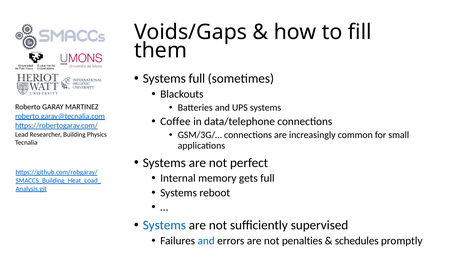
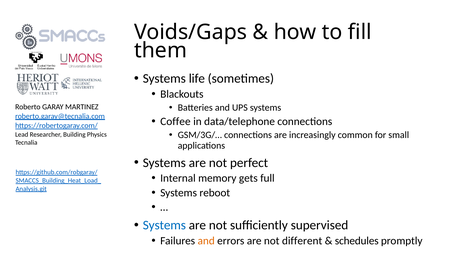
Systems full: full -> life (197, 79)
and colour: blue -> orange (206, 241)
penalties: penalties -> different (302, 241)
